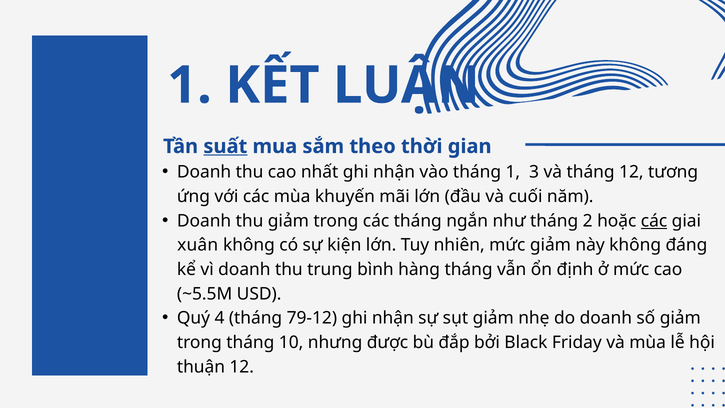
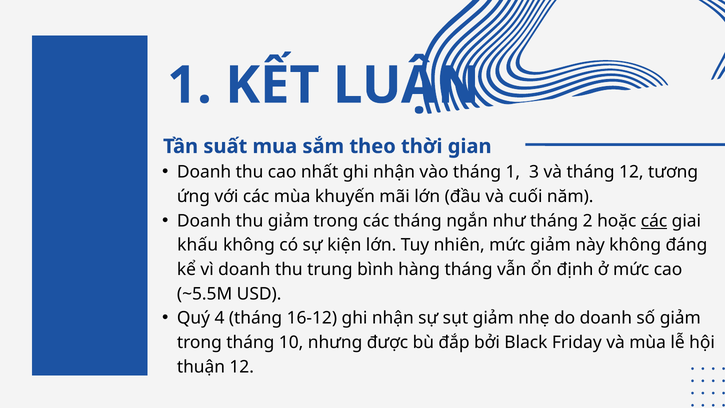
suất underline: present -> none (225, 146)
xuân: xuân -> khấu (198, 245)
79-12: 79-12 -> 16-12 (312, 318)
